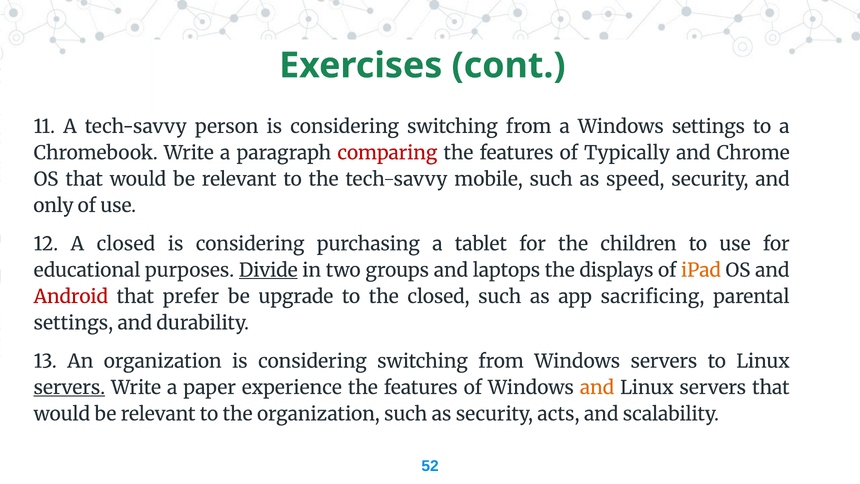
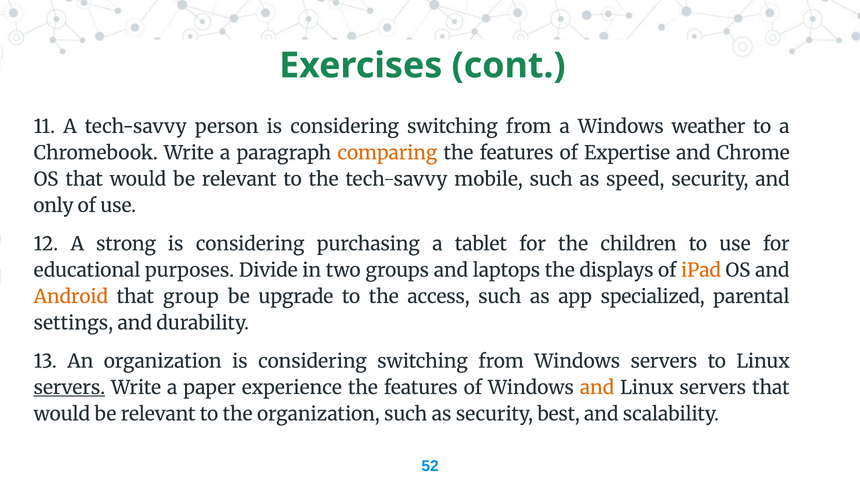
Windows settings: settings -> weather (708, 127)
comparing colour: red -> orange (387, 153)
Typically: Typically -> Expertise (627, 153)
A closed: closed -> strong (126, 244)
Divide underline: present -> none (268, 270)
Android colour: red -> orange (71, 297)
prefer: prefer -> group (191, 297)
the closed: closed -> access (438, 297)
sacrificing: sacrificing -> specialized (653, 297)
acts: acts -> best (559, 414)
